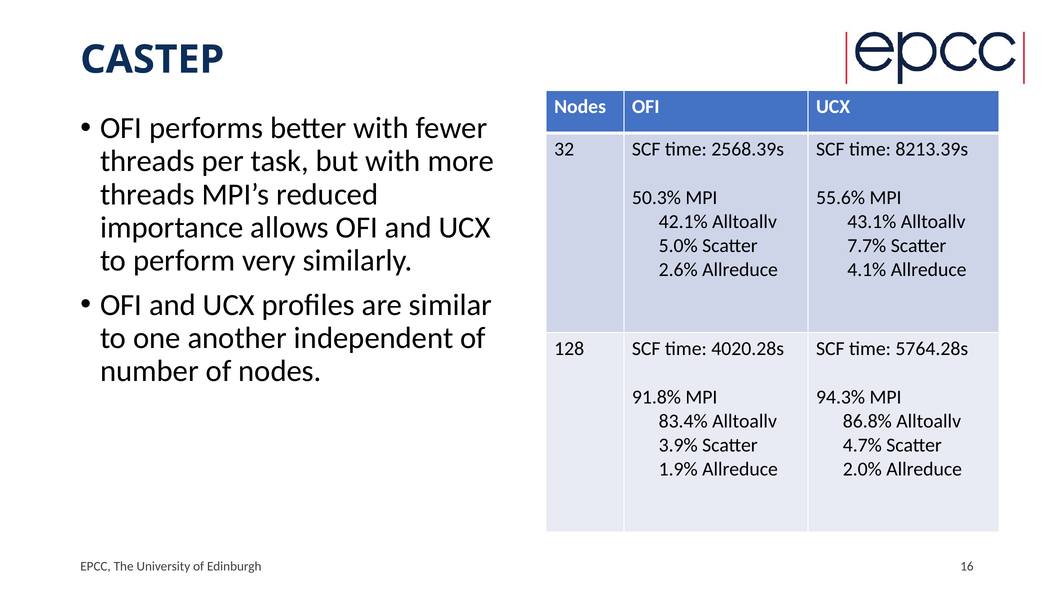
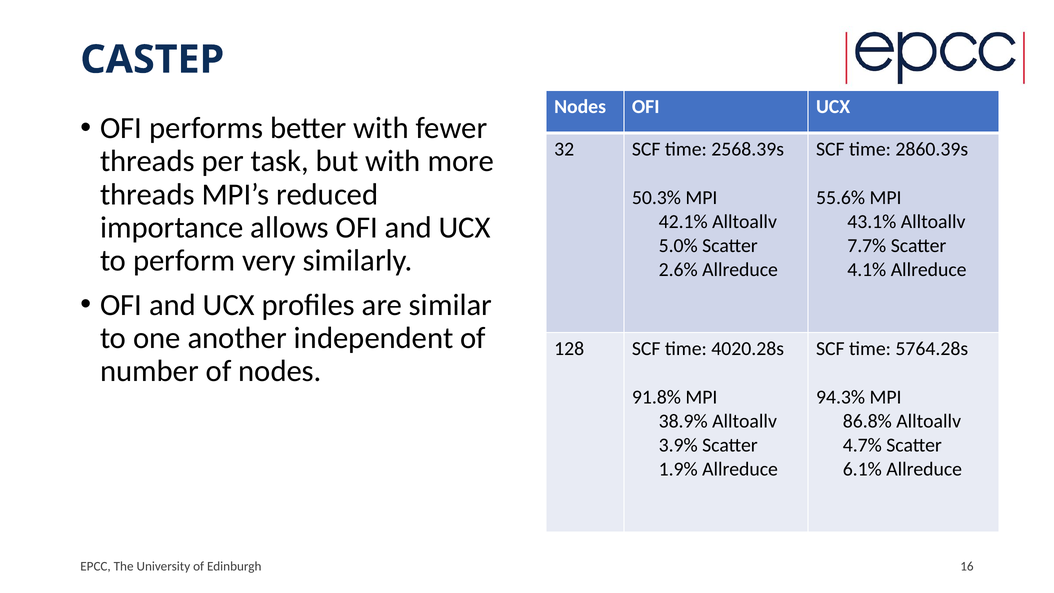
8213.39s: 8213.39s -> 2860.39s (932, 149)
83.4%: 83.4% -> 38.9% (683, 421)
2.0%: 2.0% -> 6.1% (862, 469)
